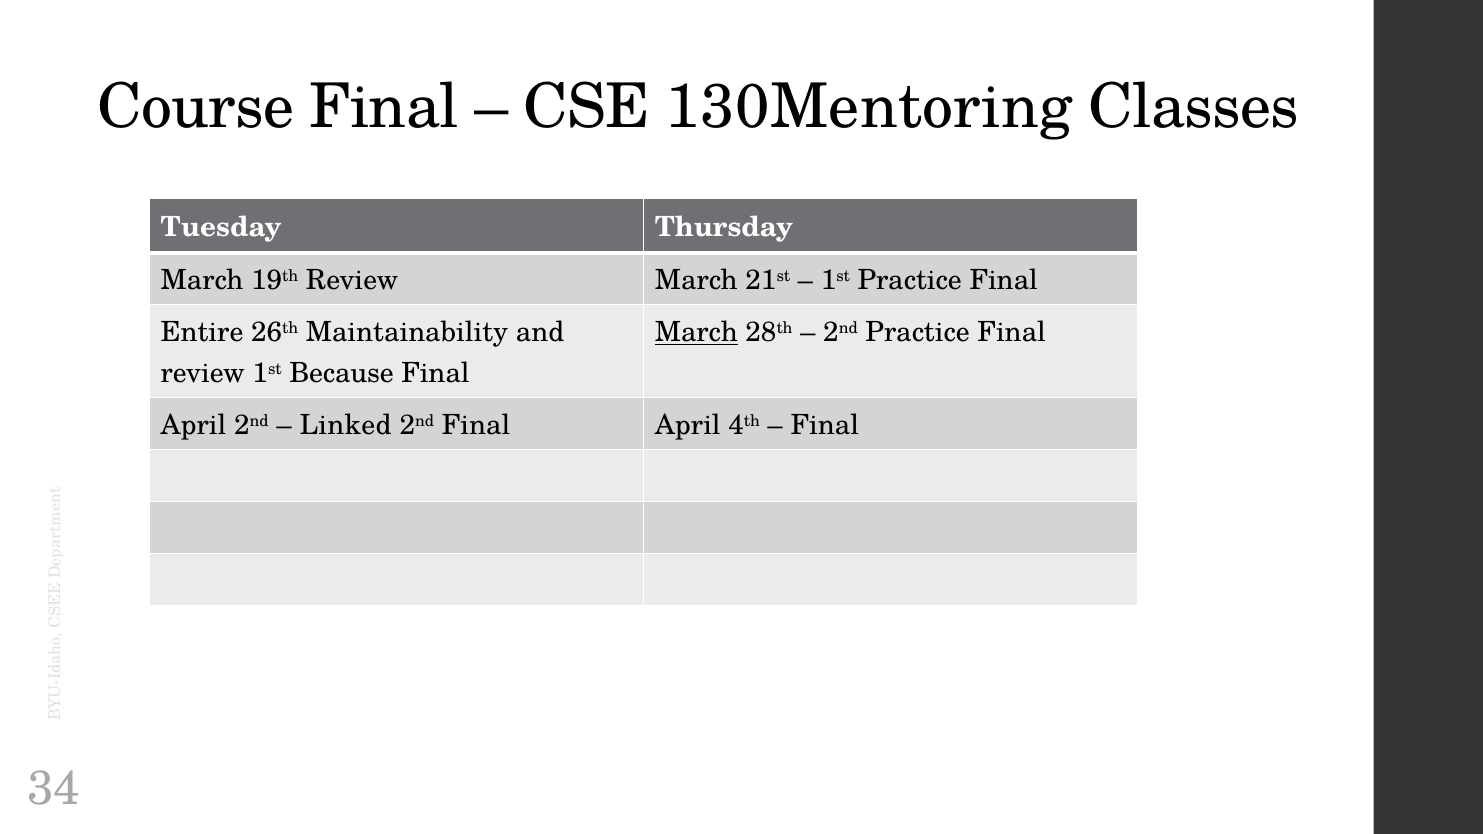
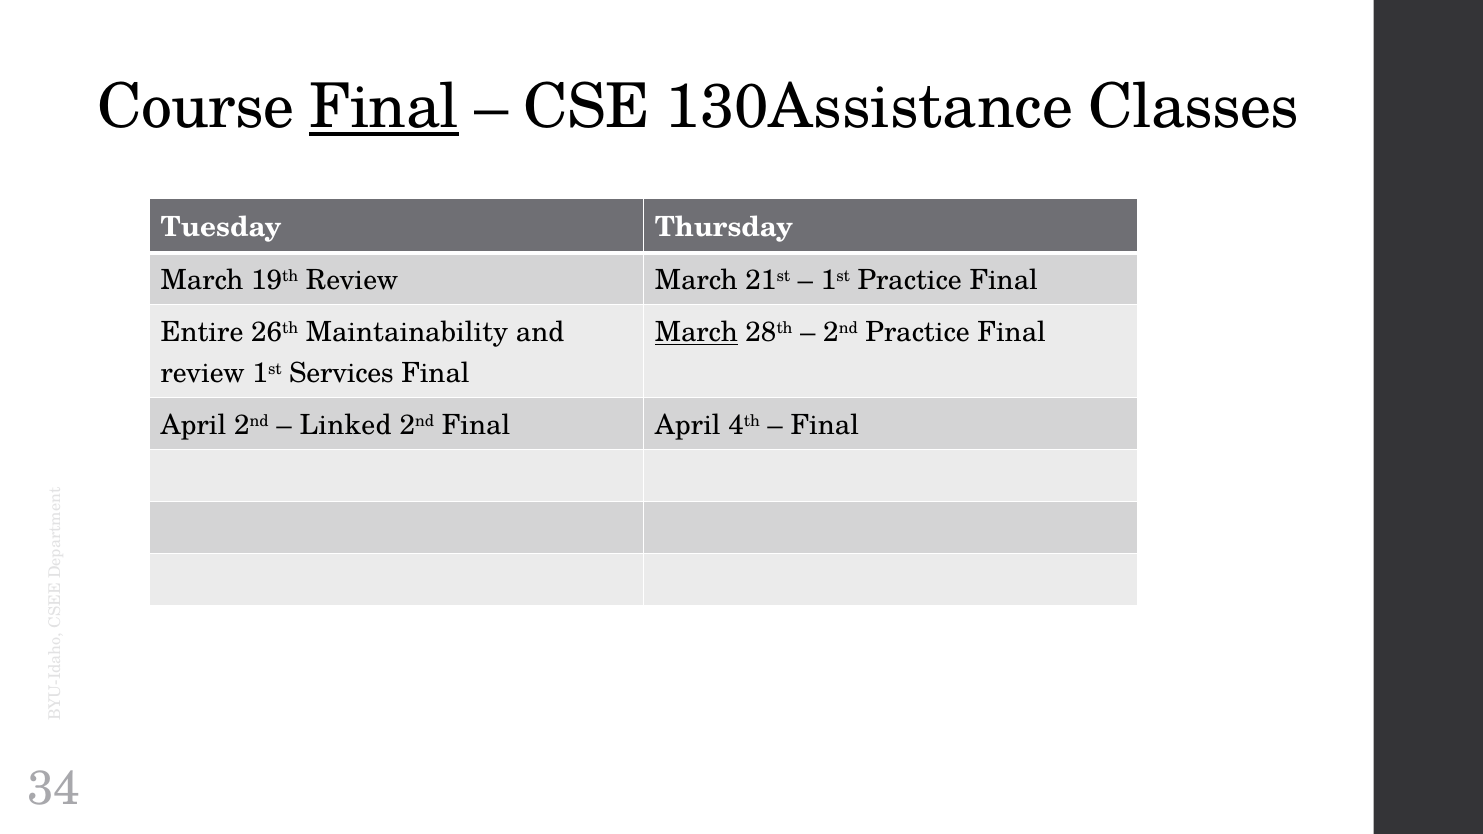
Final underline: none -> present (384, 107)
130Mentoring: 130Mentoring -> 130Assistance (870, 107)
Because: Because -> Services (342, 374)
